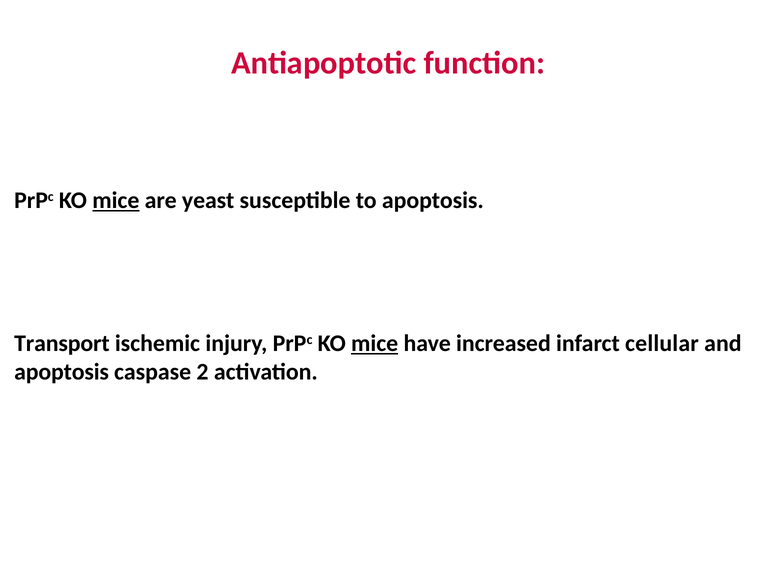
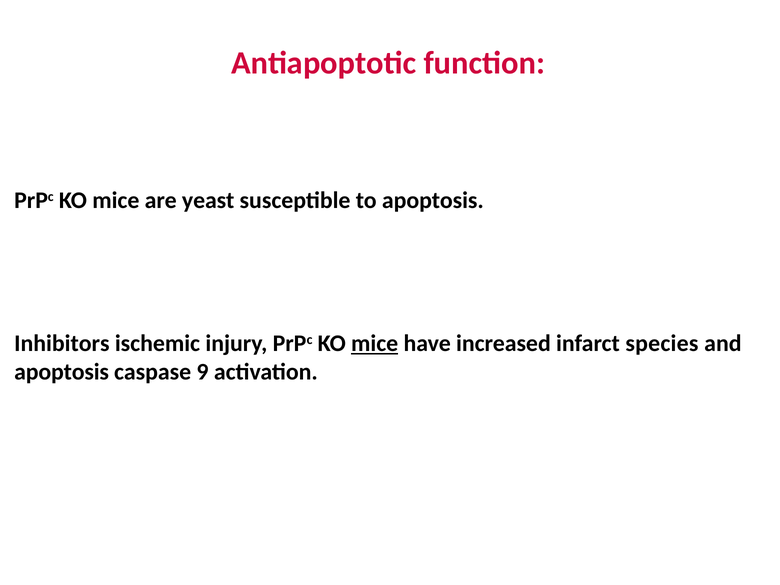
mice underline: present -> none (116, 200)
Transport: Transport -> Inhibitors (62, 343)
cellular: cellular -> species (662, 343)
2: 2 -> 9 (203, 372)
